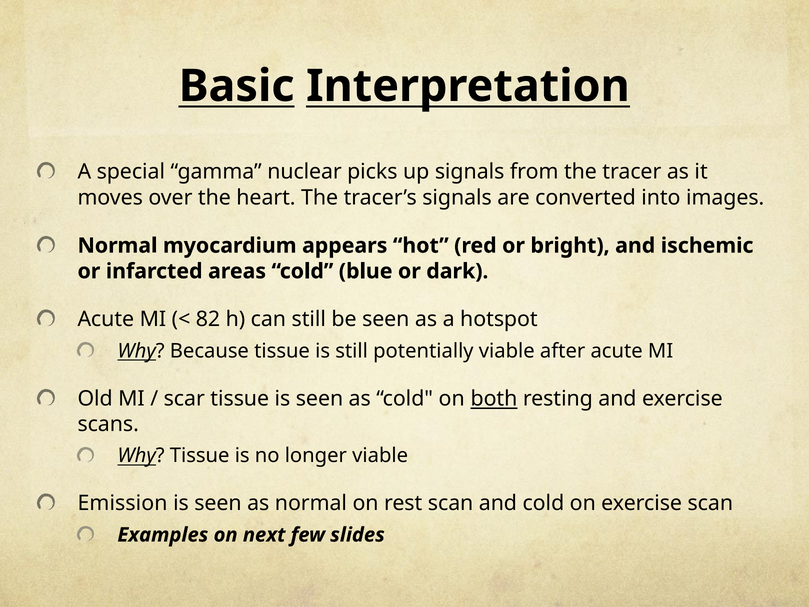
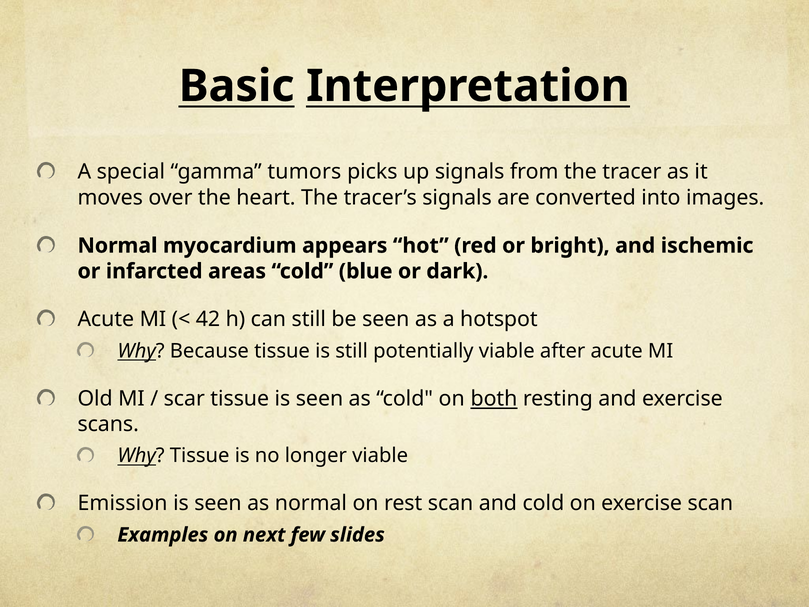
nuclear: nuclear -> tumors (304, 172)
82: 82 -> 42 (208, 319)
